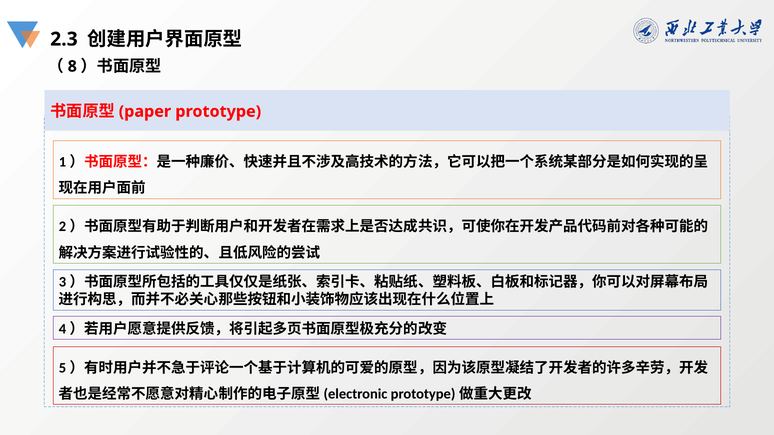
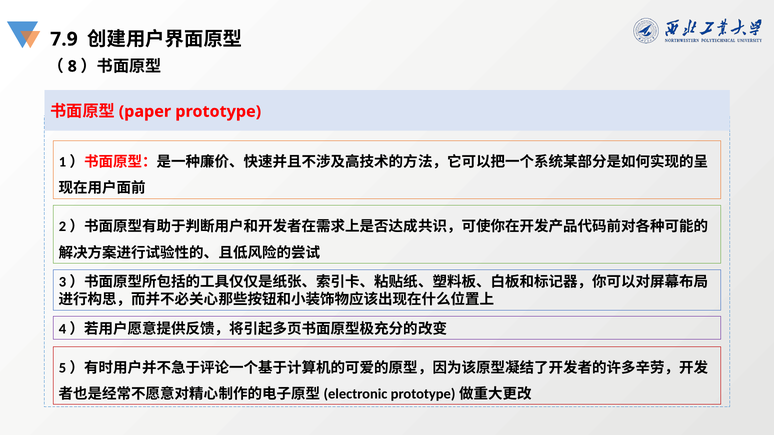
2.3: 2.3 -> 7.9 (64, 39)
